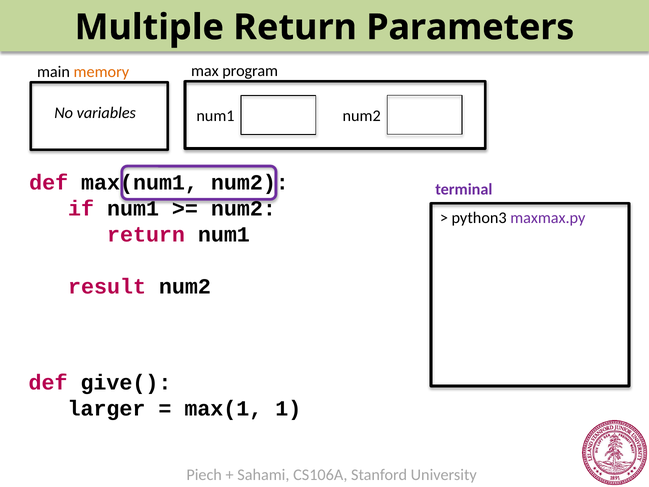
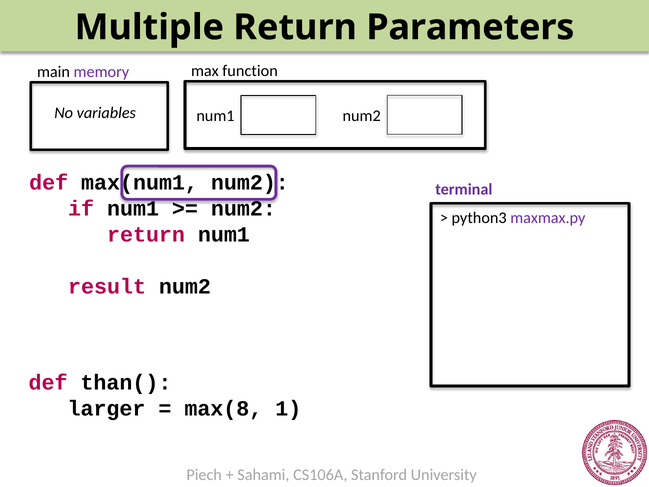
program: program -> function (250, 71)
memory colour: orange -> purple (101, 72)
give(: give( -> than( (126, 383)
max(1: max(1 -> max(8 (223, 409)
